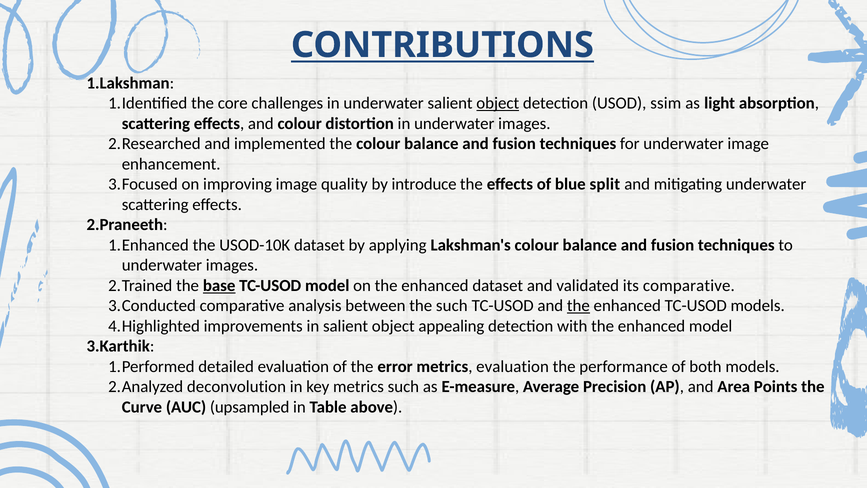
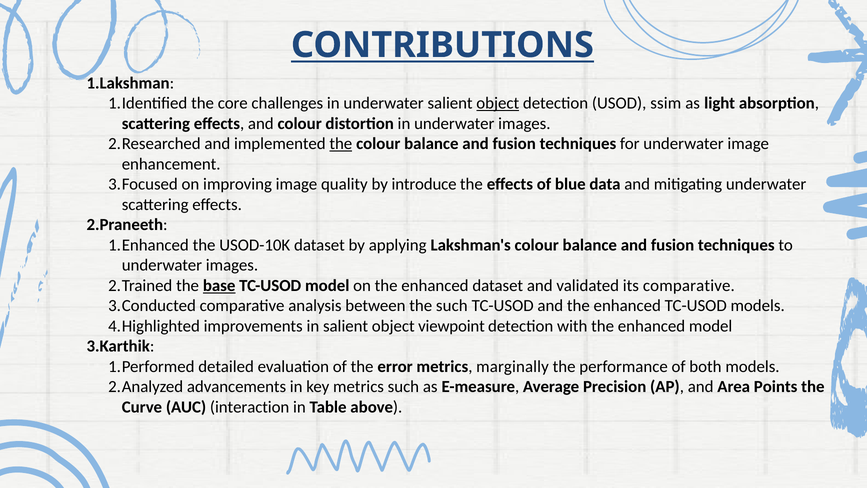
the underline: none -> present (341, 144)
split: split -> data (605, 184)
the underline: present -> none (578, 306)
appealing: appealing -> viewpoint (451, 326)
metrics evaluation: evaluation -> marginally (513, 366)
deconvolution: deconvolution -> advancements (237, 387)
upsampled: upsampled -> interaction (250, 407)
